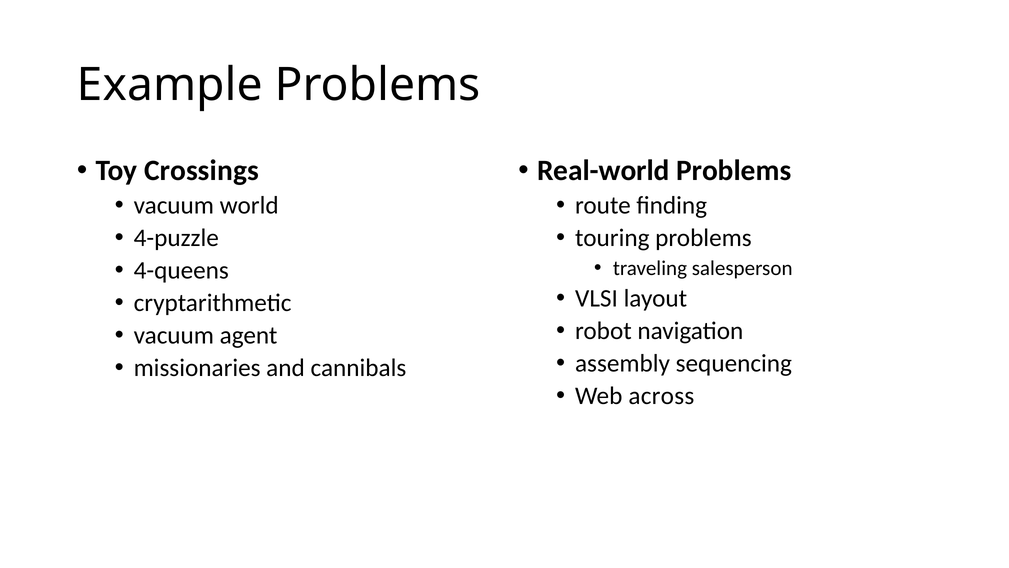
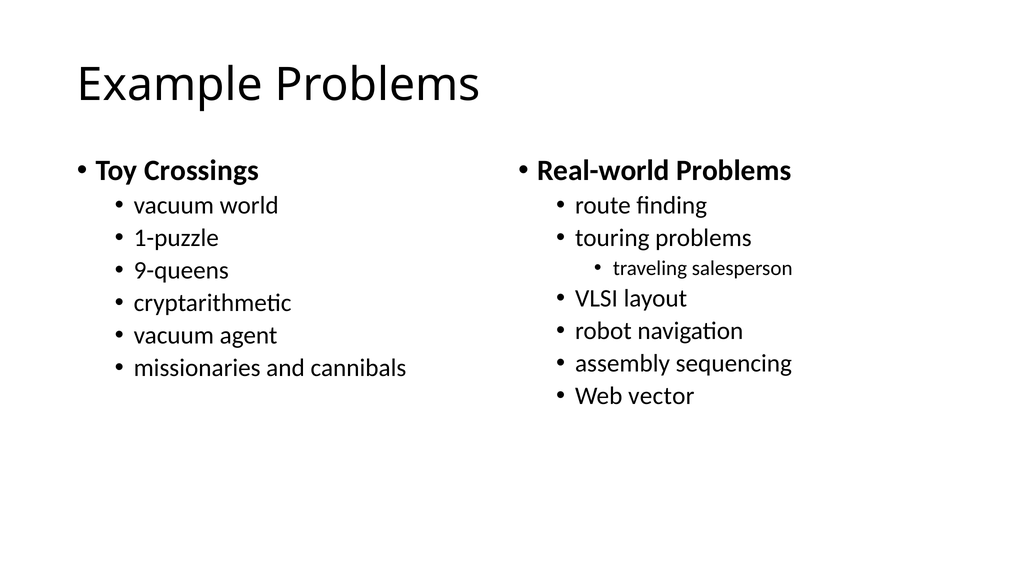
4-puzzle: 4-puzzle -> 1-puzzle (176, 238)
4-queens: 4-queens -> 9-queens (181, 270)
across: across -> vector (661, 396)
